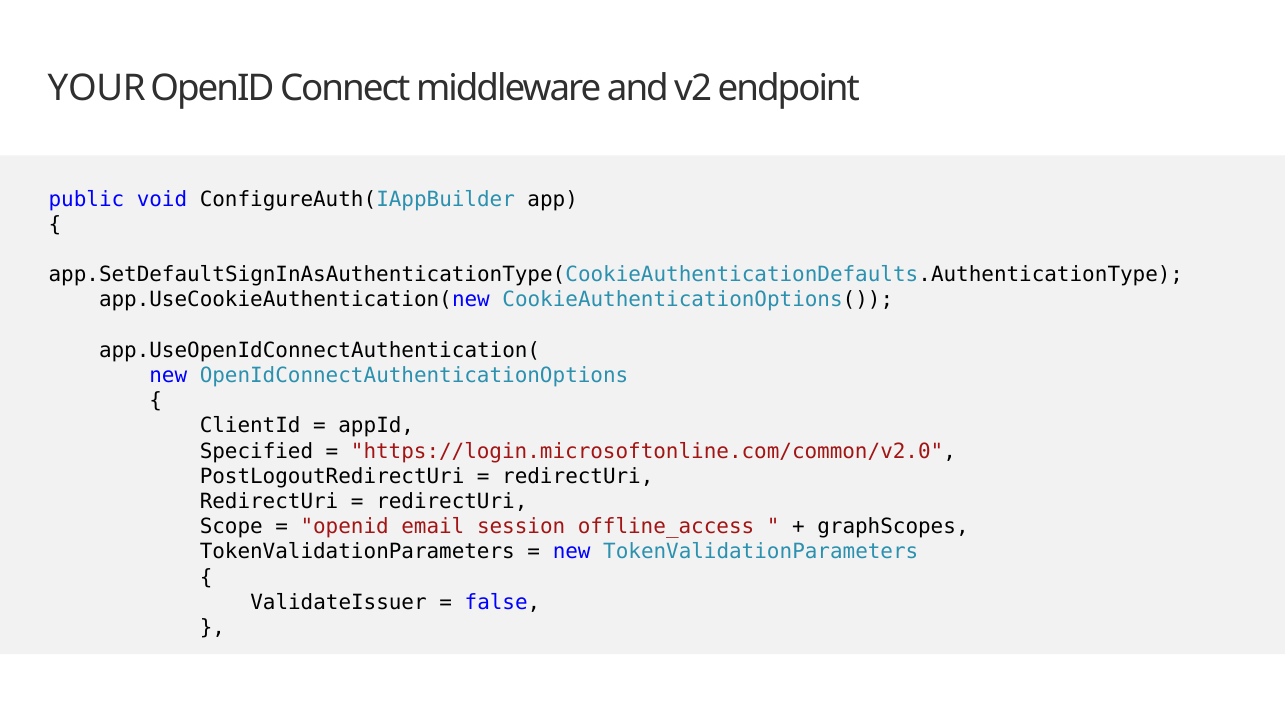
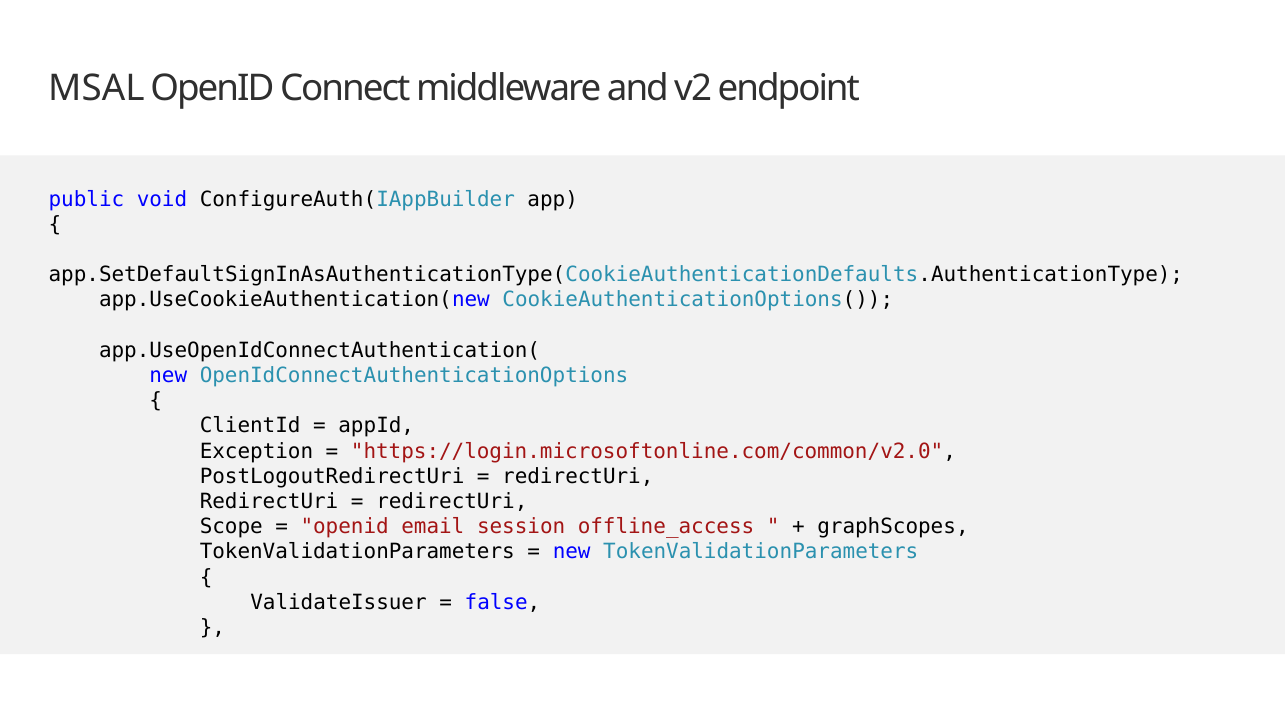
YOUR: YOUR -> MSAL (96, 88)
Specified: Specified -> Exception (256, 451)
